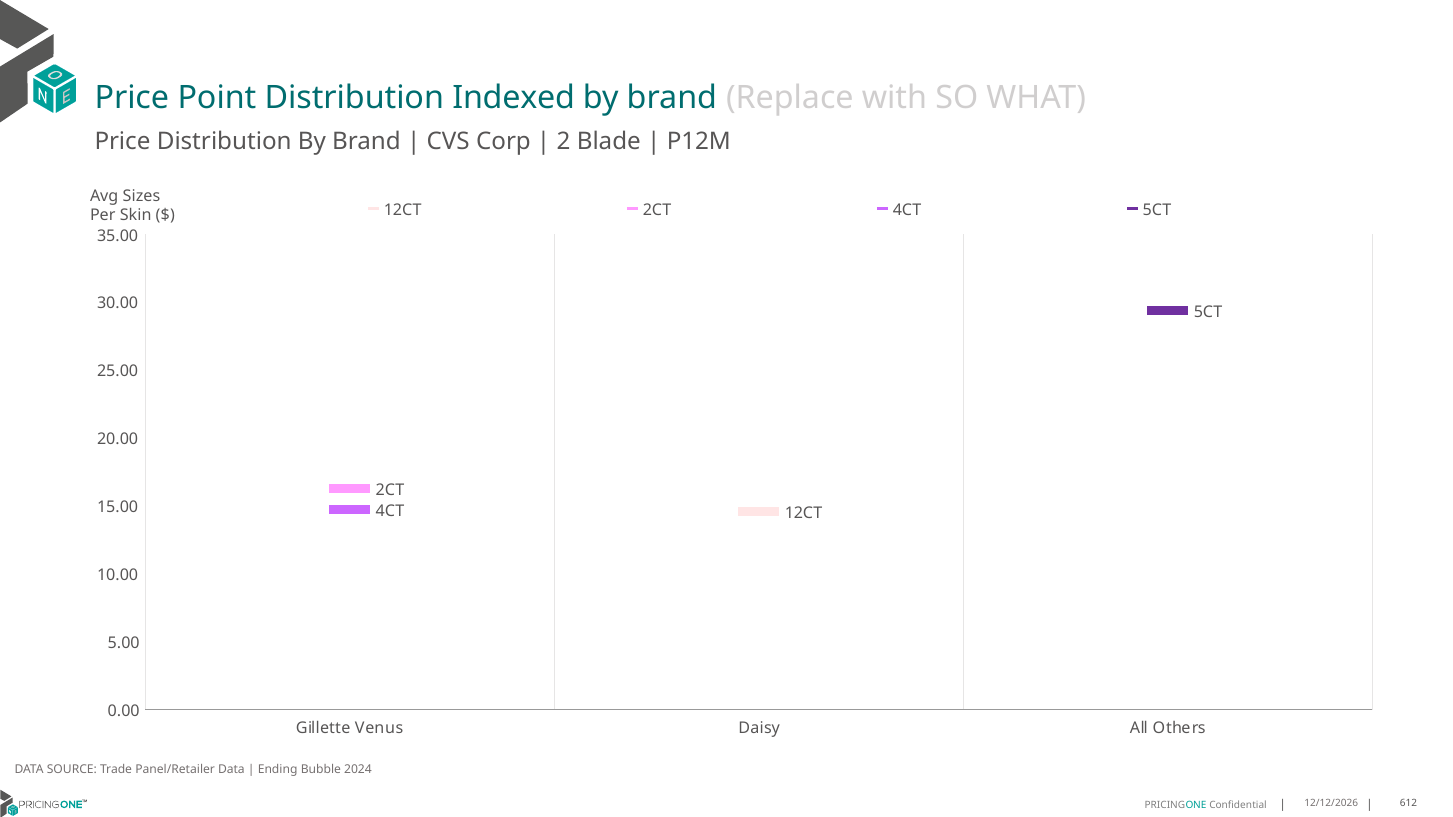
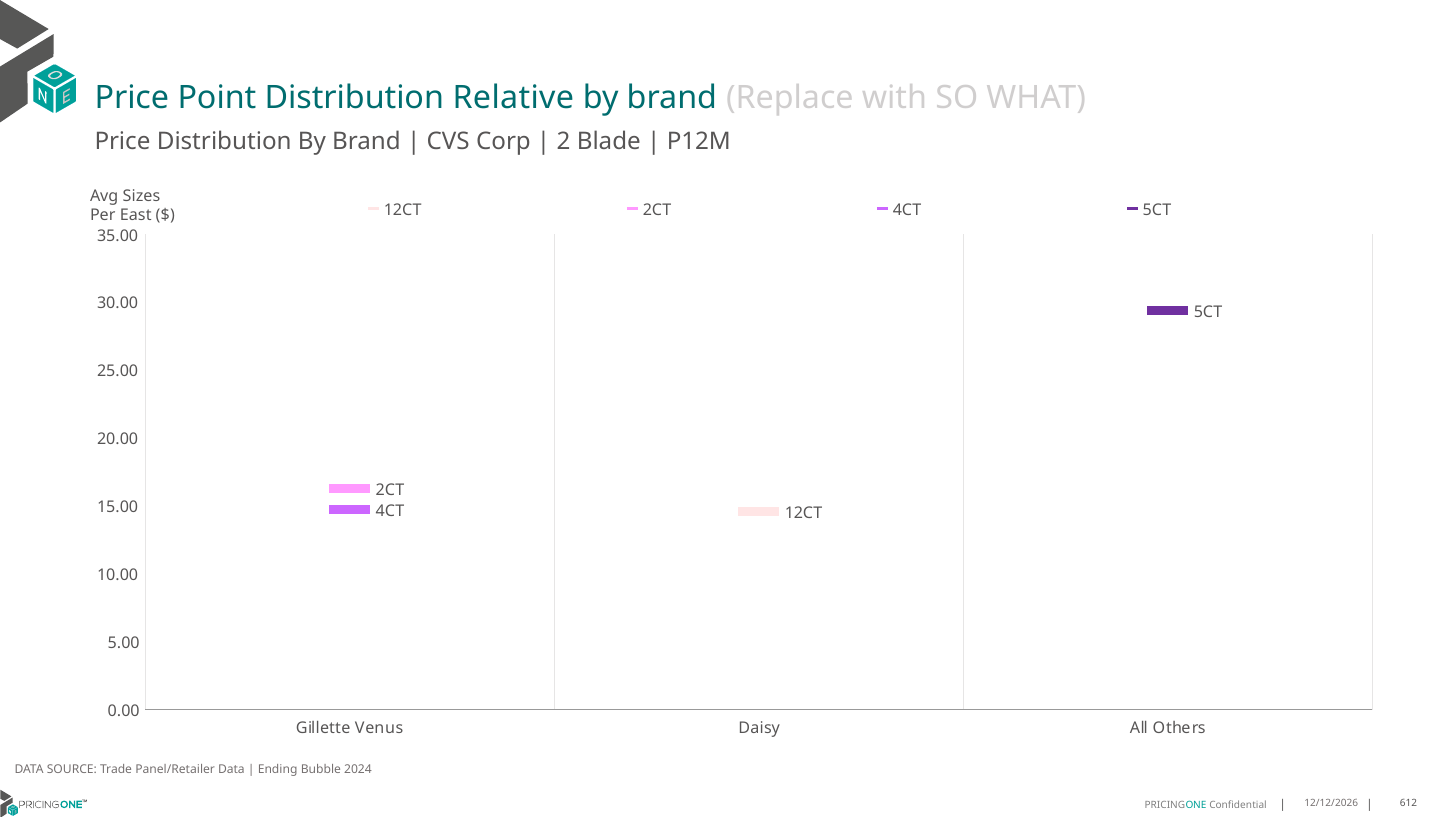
Indexed: Indexed -> Relative (513, 98)
Skin: Skin -> East (136, 216)
